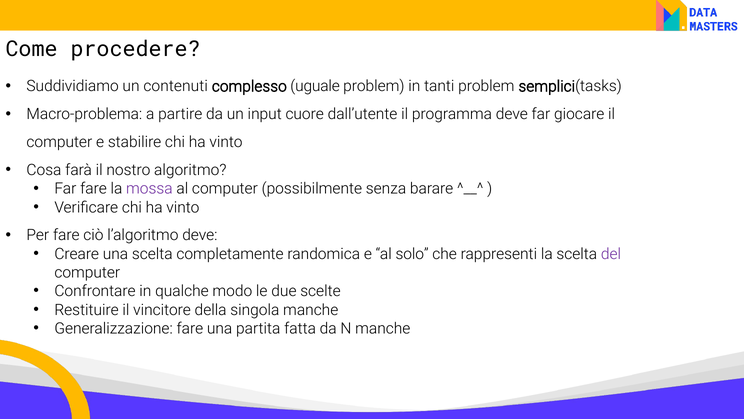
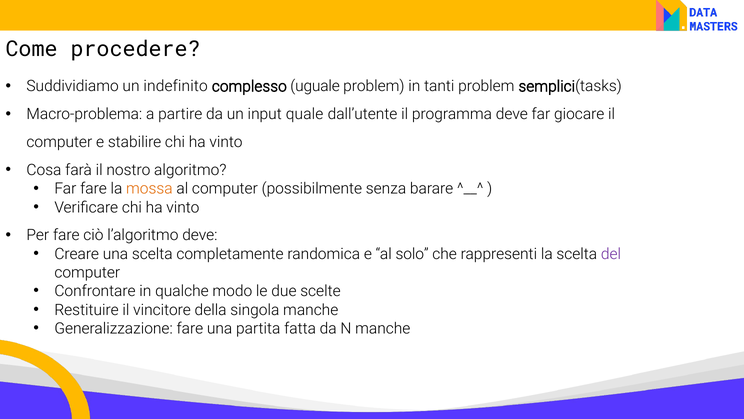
contenuti: contenuti -> indefinito (176, 86)
cuore: cuore -> quale (305, 114)
mossa colour: purple -> orange (149, 189)
